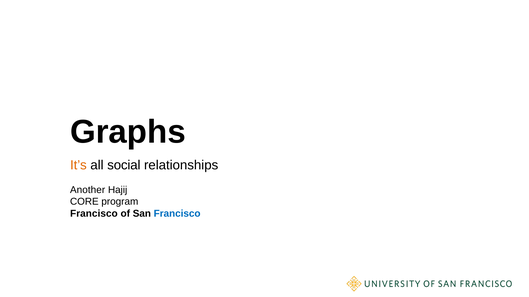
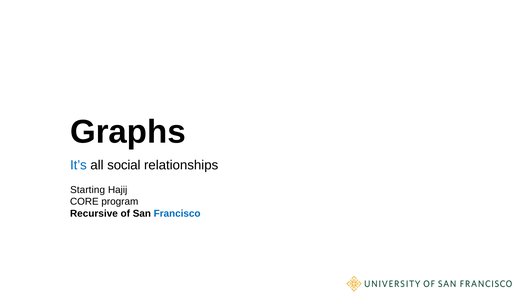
It’s colour: orange -> blue (78, 165)
Another: Another -> Starting (88, 190)
Francisco: Francisco -> Recursive (94, 214)
